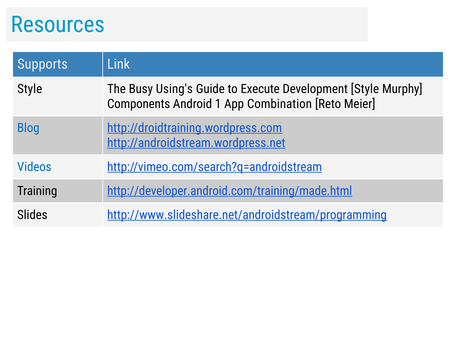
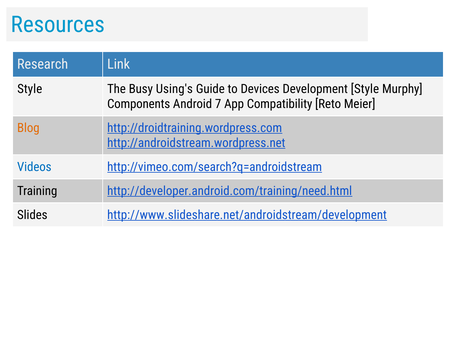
Supports: Supports -> Research (43, 64)
Execute: Execute -> Devices (260, 89)
1: 1 -> 7 (218, 104)
Combination: Combination -> Compatibility (280, 104)
Blog colour: blue -> orange (28, 128)
http://developer.android.com/training/made.html: http://developer.android.com/training/made.html -> http://developer.android.com/training/need.html (230, 191)
http://www.slideshare.net/androidstream/programming: http://www.slideshare.net/androidstream/programming -> http://www.slideshare.net/androidstream/development (247, 215)
